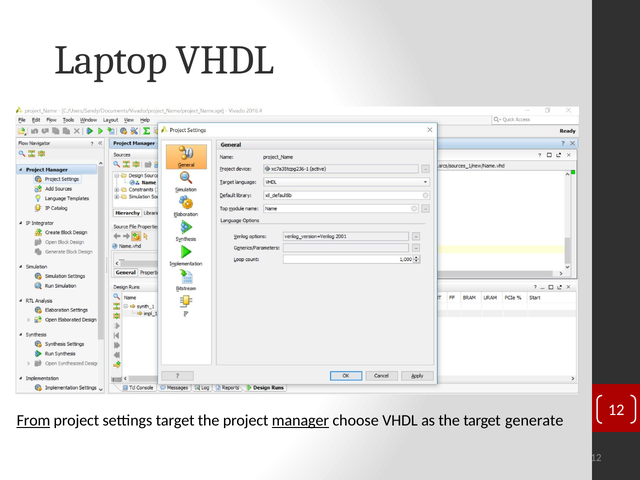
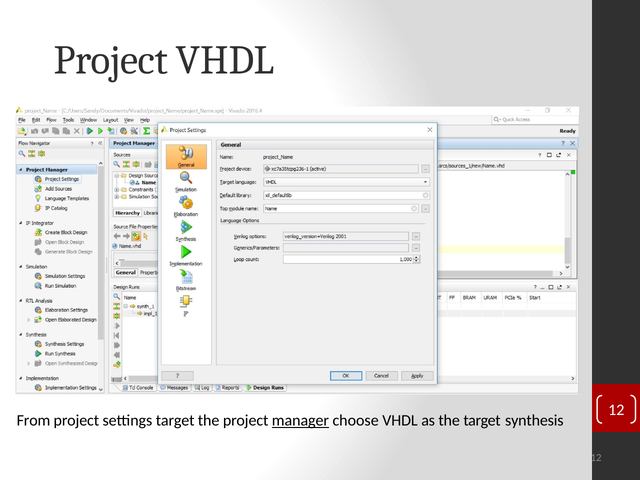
Laptop: Laptop -> Project (111, 60)
From underline: present -> none (34, 421)
generate: generate -> synthesis (534, 421)
